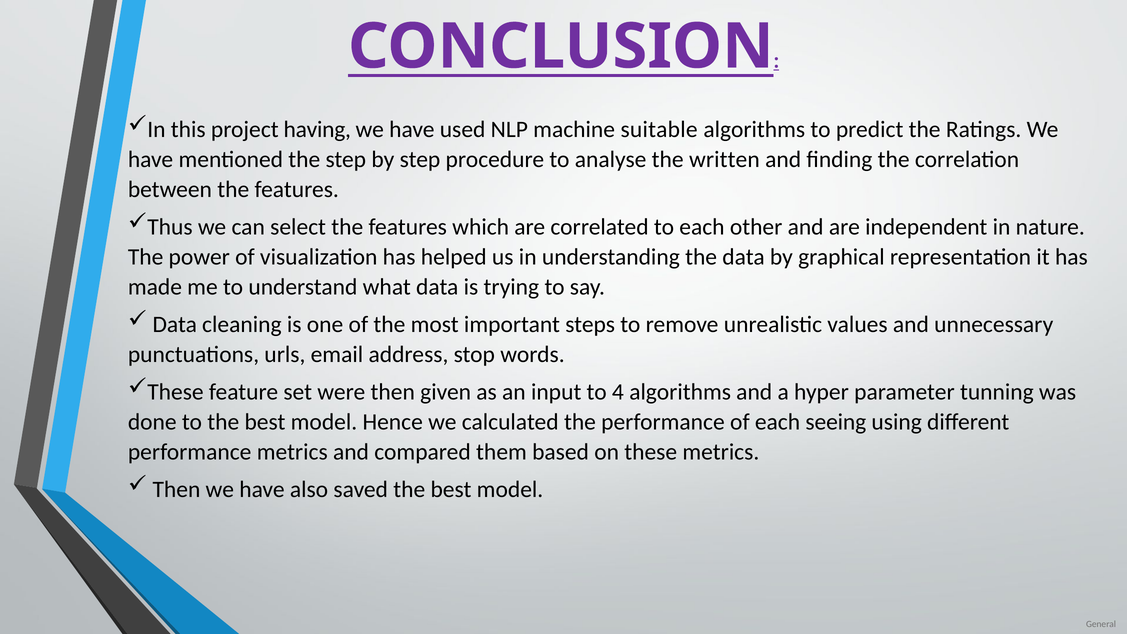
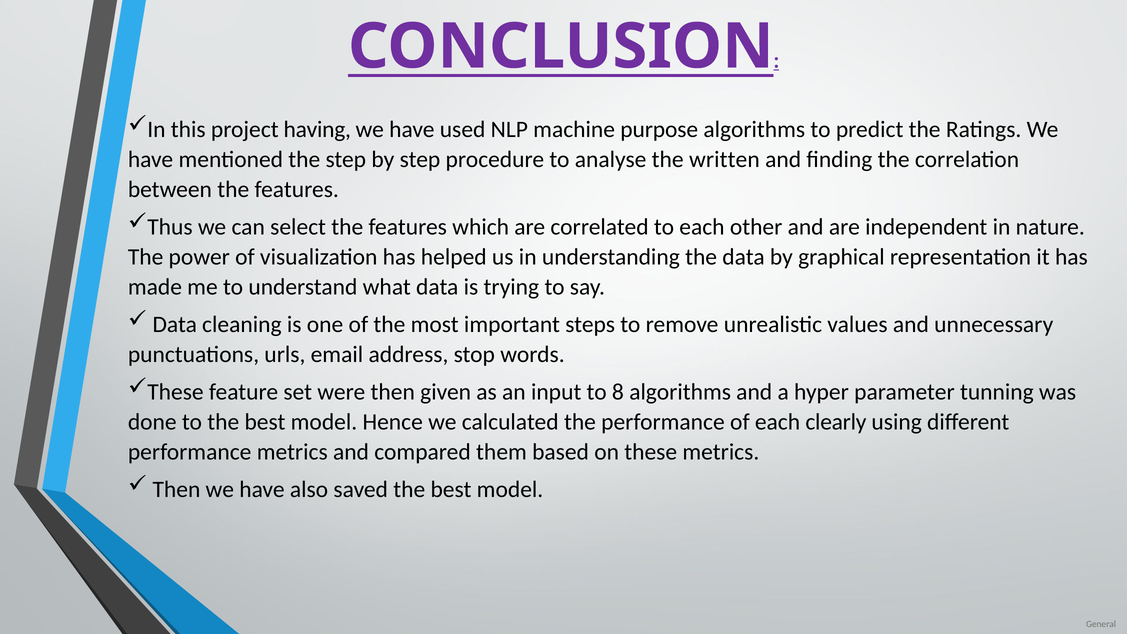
suitable: suitable -> purpose (659, 129)
4: 4 -> 8 (618, 392)
seeing: seeing -> clearly (836, 422)
